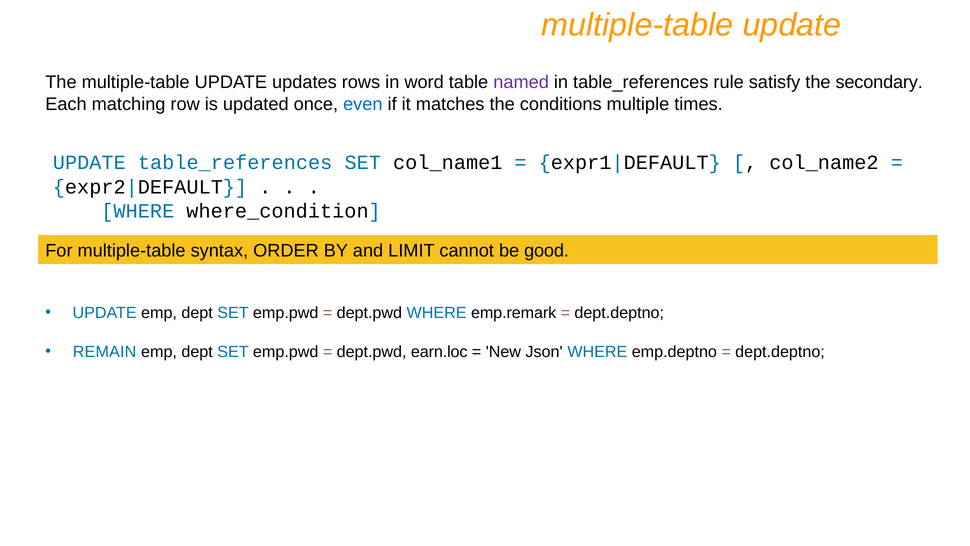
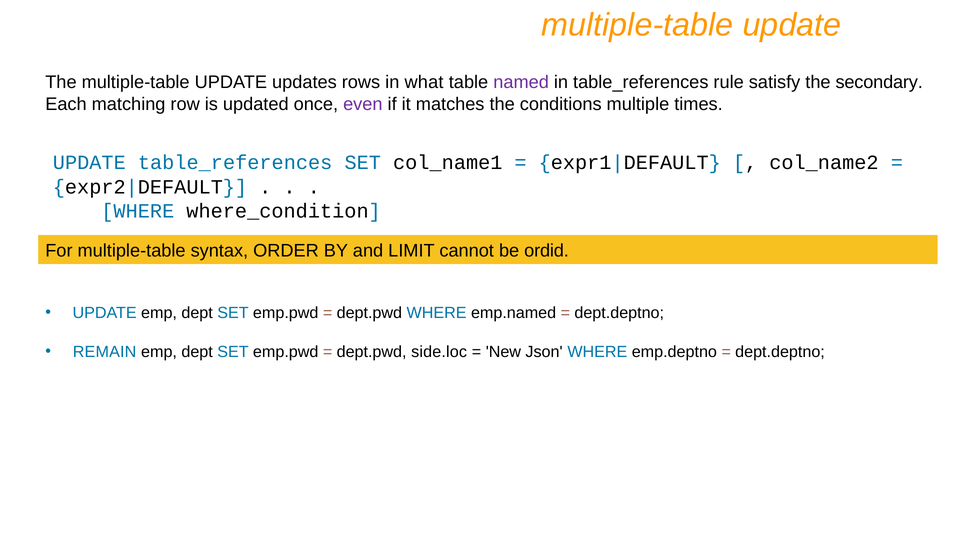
word: word -> what (424, 82)
even colour: blue -> purple (363, 104)
good: good -> ordid (547, 251)
emp.remark: emp.remark -> emp.named (514, 313)
earn.loc: earn.loc -> side.loc (439, 352)
